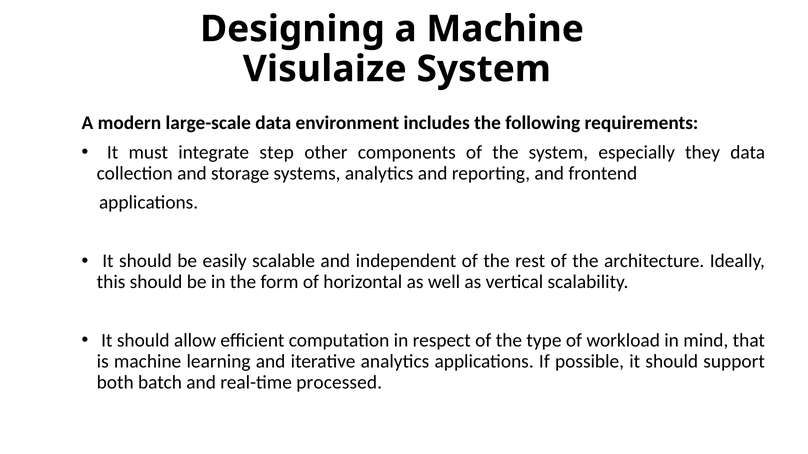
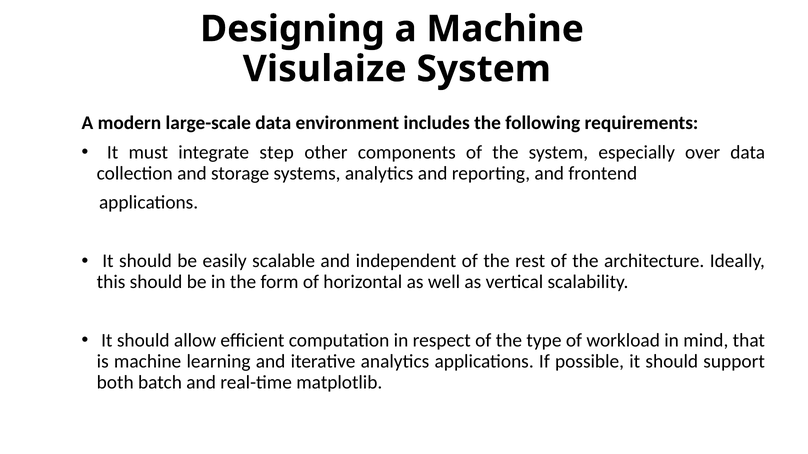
they: they -> over (703, 152)
processed: processed -> matplotlib (339, 383)
